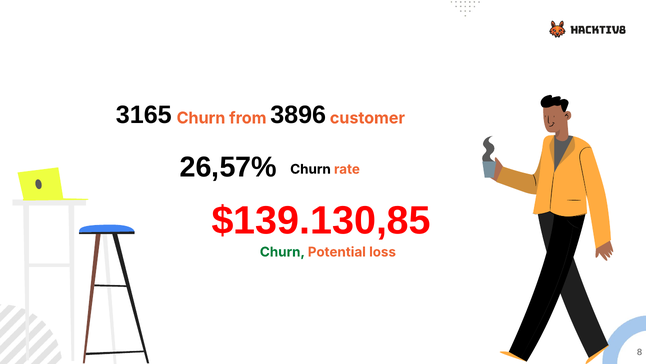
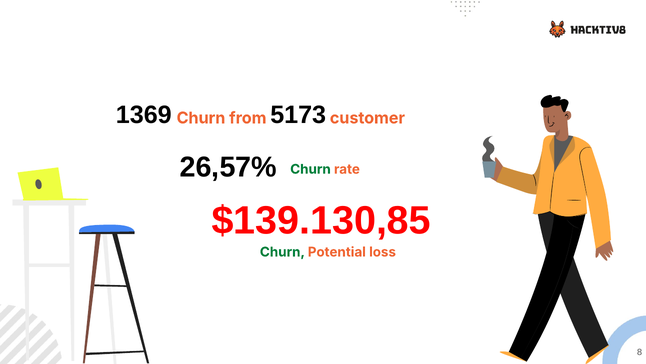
3165: 3165 -> 1369 (144, 115)
3896: 3896 -> 5173 (298, 115)
Churn colour: black -> green (310, 169)
